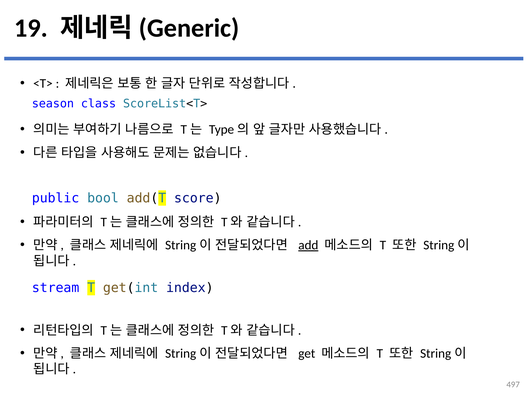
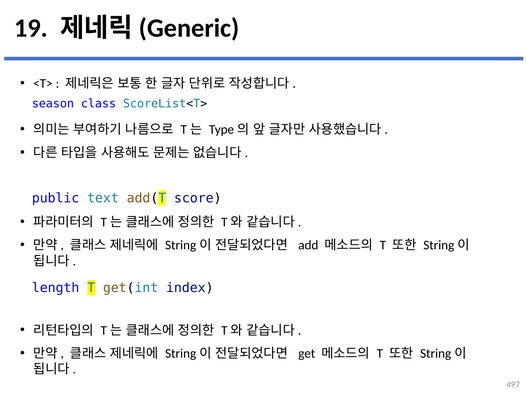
bool: bool -> text (103, 198)
add underline: present -> none (308, 245)
stream: stream -> length (56, 288)
